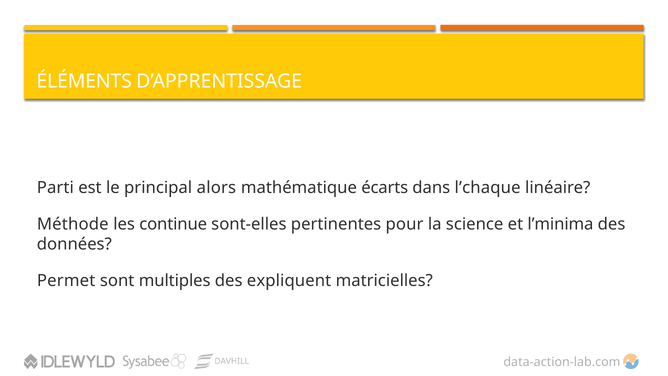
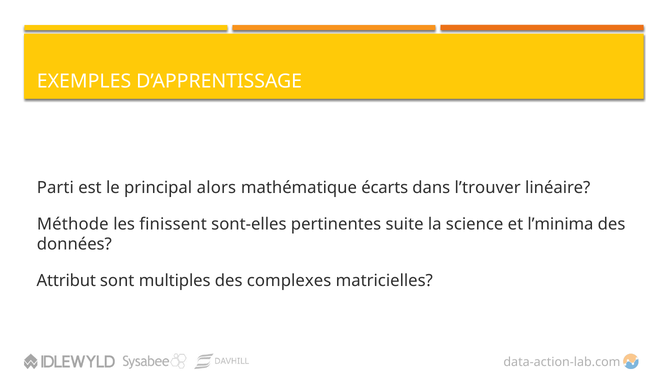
ÉLÉMENTS: ÉLÉMENTS -> EXEMPLES (84, 81)
l’chaque: l’chaque -> l’trouver (488, 187)
continue: continue -> finissent (173, 224)
pour: pour -> suite (405, 224)
Permet: Permet -> Attribut (66, 281)
expliquent: expliquent -> complexes (289, 281)
